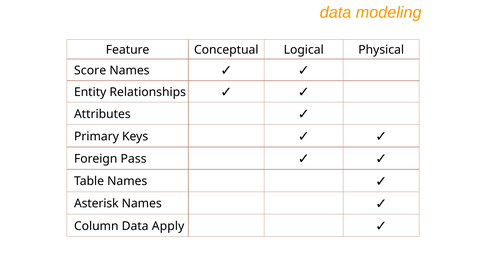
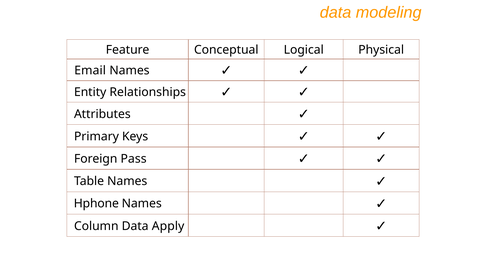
Score: Score -> Email (90, 71)
Asterisk: Asterisk -> Hphone (96, 204)
